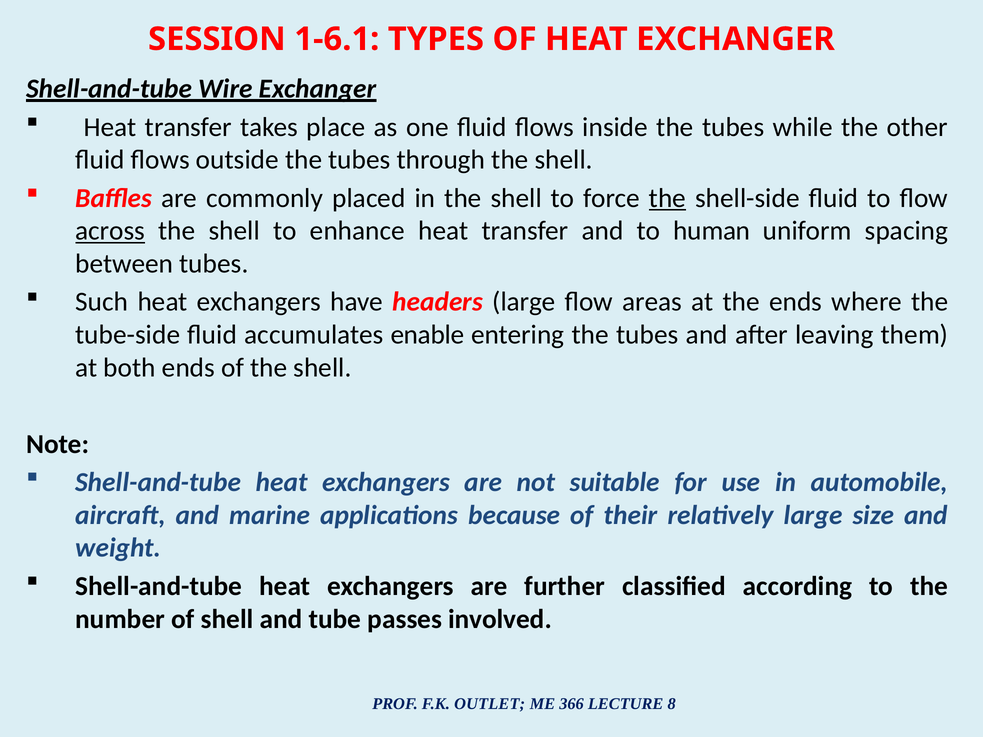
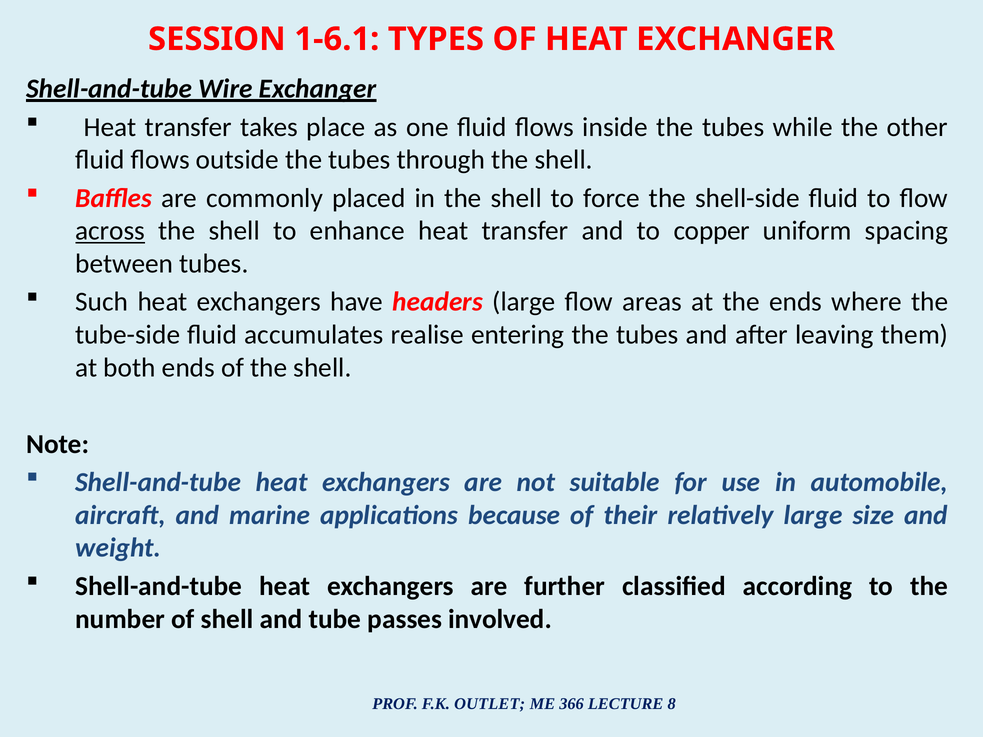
the underline: present -> none (667, 198)
human: human -> copper (712, 231)
enable: enable -> realise (427, 335)
